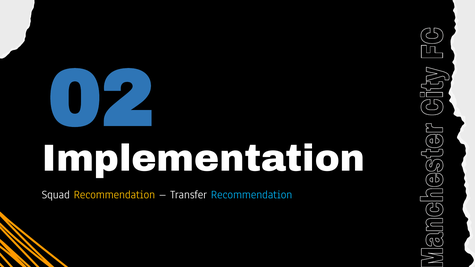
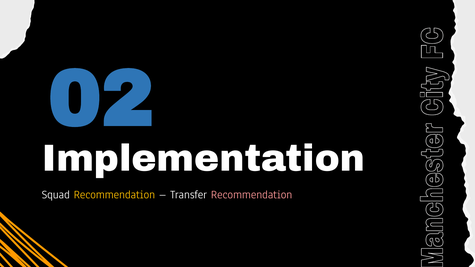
Recommendation colour: light blue -> pink (252, 195)
